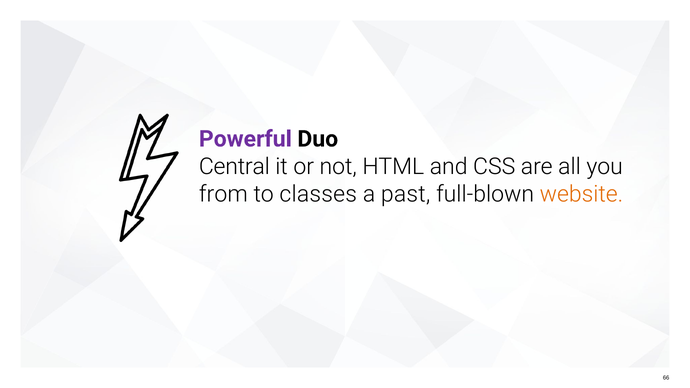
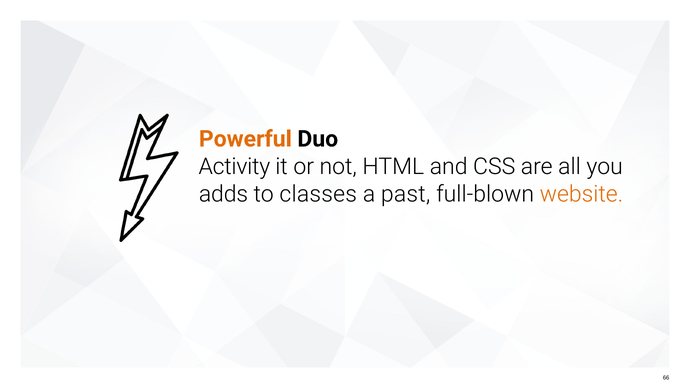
Powerful colour: purple -> orange (245, 139)
Central: Central -> Activity (234, 167)
from: from -> adds (223, 194)
